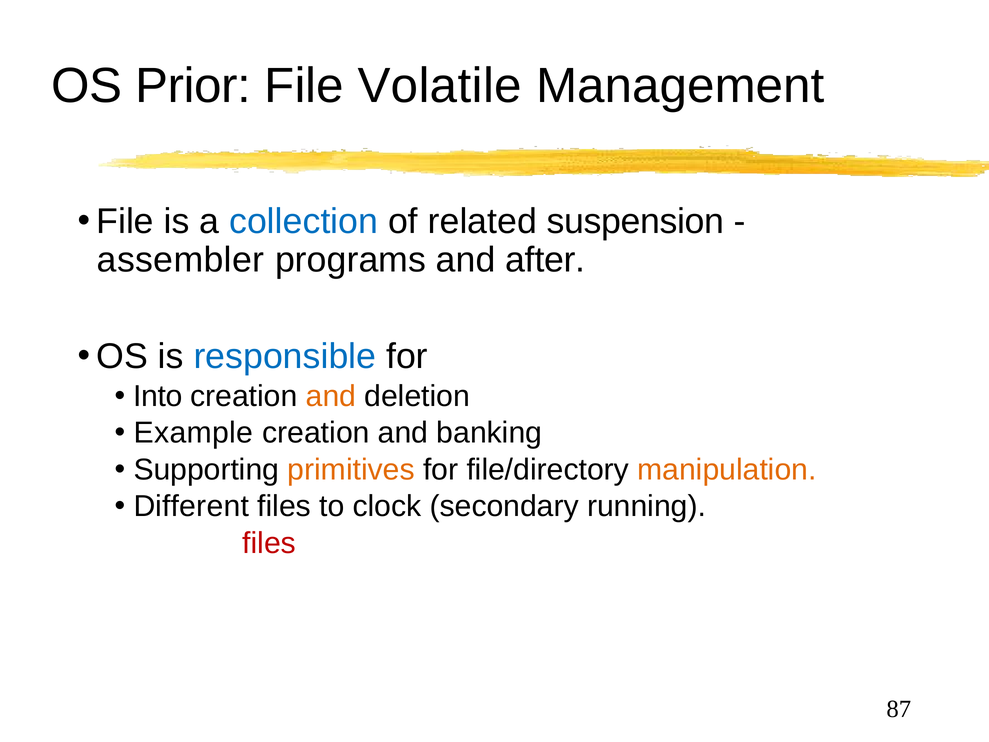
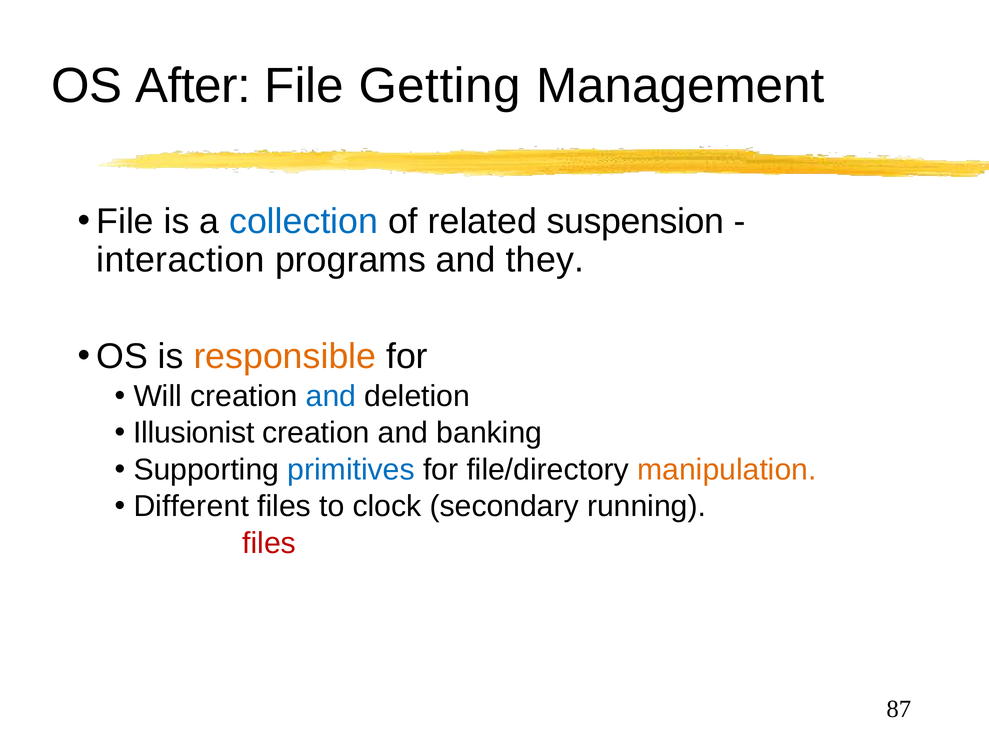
Prior: Prior -> After (193, 86)
Volatile: Volatile -> Getting (440, 86)
assembler: assembler -> interaction (181, 260)
after: after -> they (545, 260)
responsible colour: blue -> orange (285, 356)
Into: Into -> Will (158, 396)
and colour: orange -> blue (331, 396)
Example: Example -> Illusionist (194, 433)
primitives colour: orange -> blue (351, 470)
